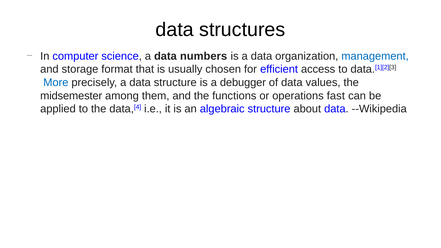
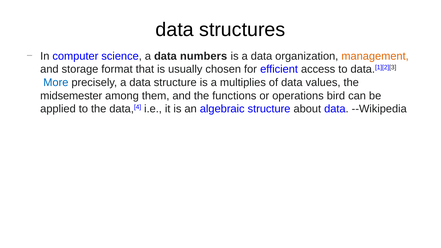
management colour: blue -> orange (375, 56)
debugger: debugger -> multiplies (243, 83)
fast: fast -> bird (336, 96)
